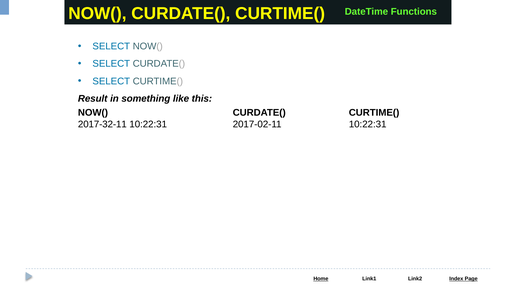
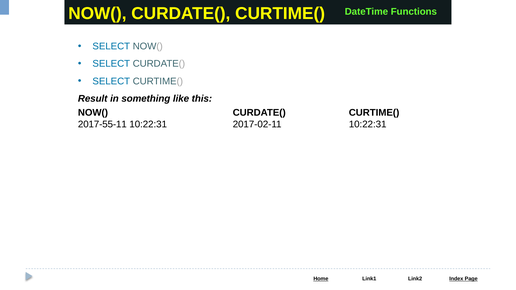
2017-32-11: 2017-32-11 -> 2017-55-11 (102, 124)
